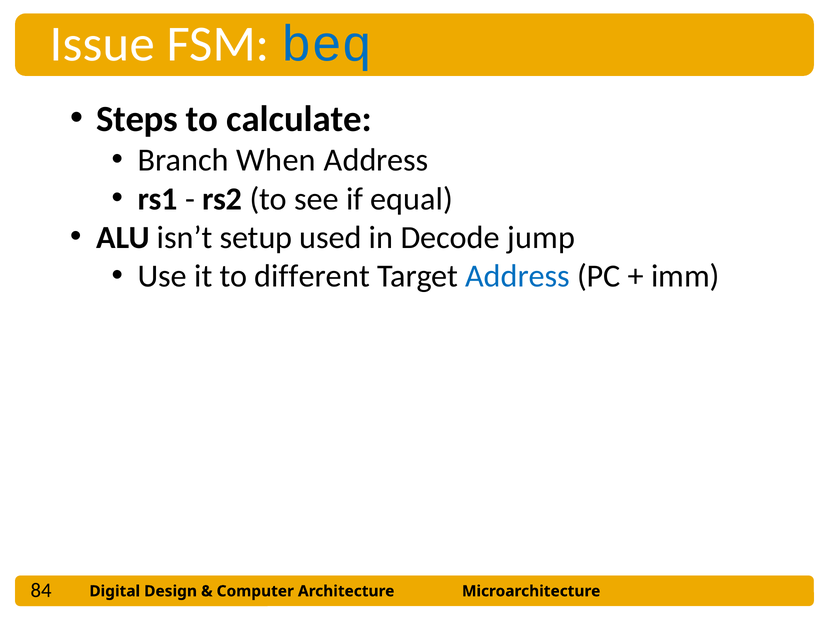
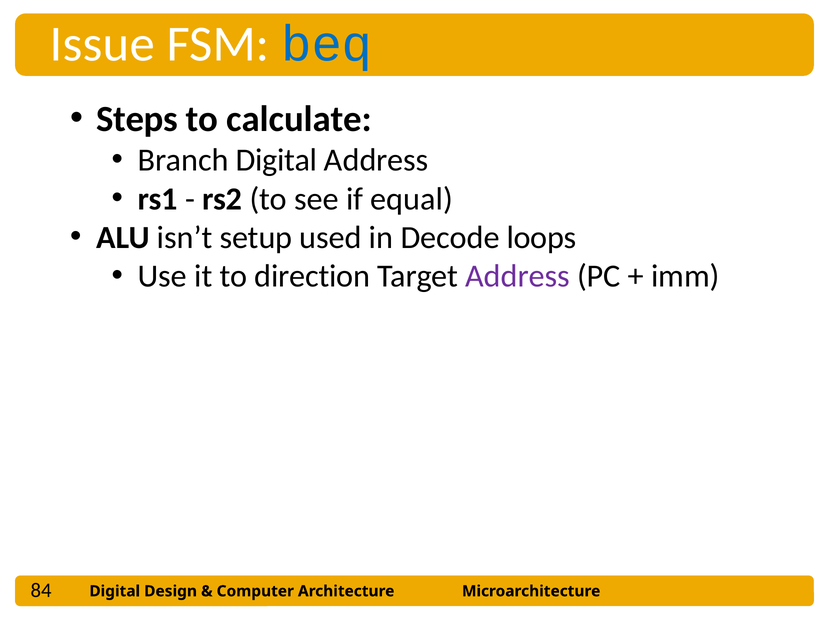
Branch When: When -> Digital (276, 160)
jump: jump -> loops (541, 238)
different: different -> direction (312, 277)
Address colour: blue -> purple (518, 277)
